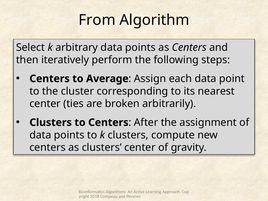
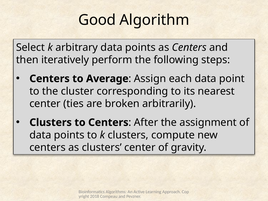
From: From -> Good (97, 20)
